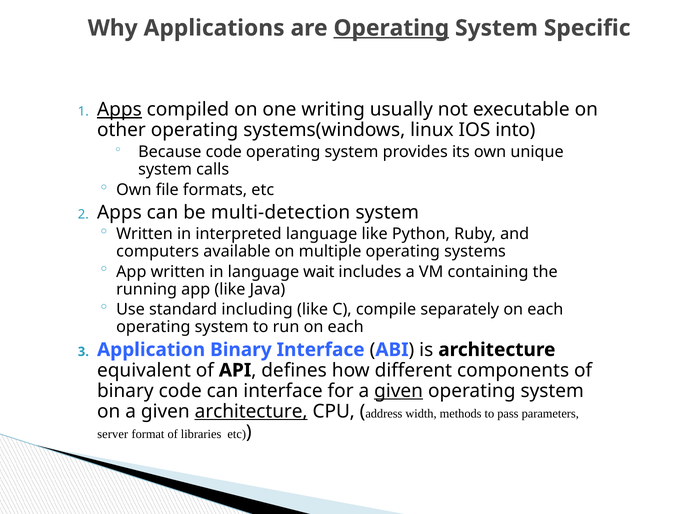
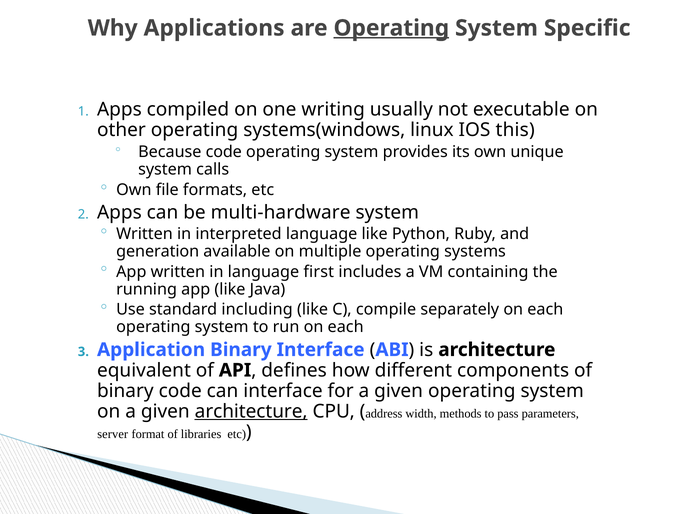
Apps underline: present -> none (119, 109)
into: into -> this (515, 130)
multi-detection: multi-detection -> multi-hardware (281, 213)
computers: computers -> generation (158, 251)
wait: wait -> first (319, 272)
given underline: present -> none (399, 391)
